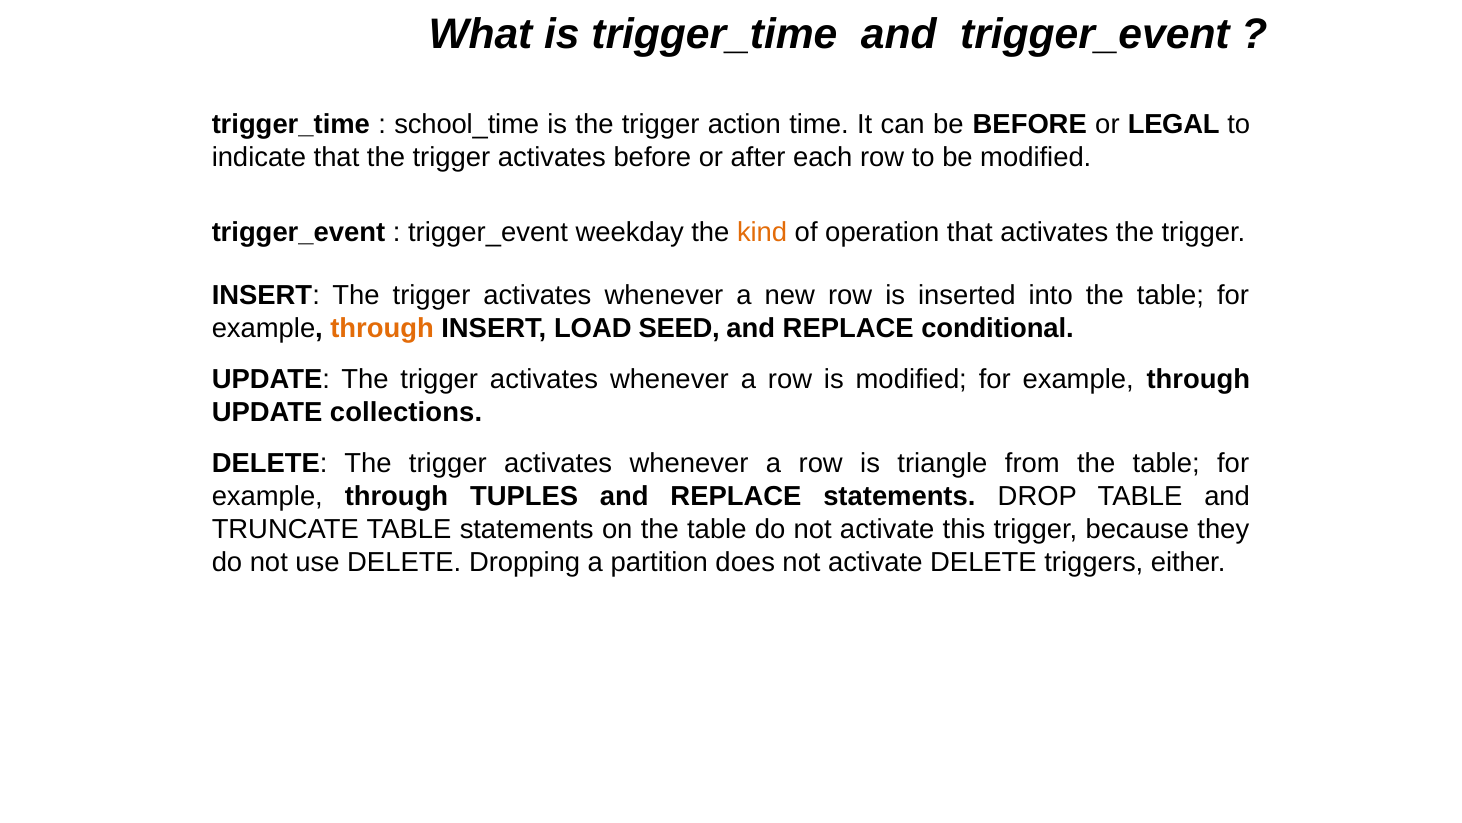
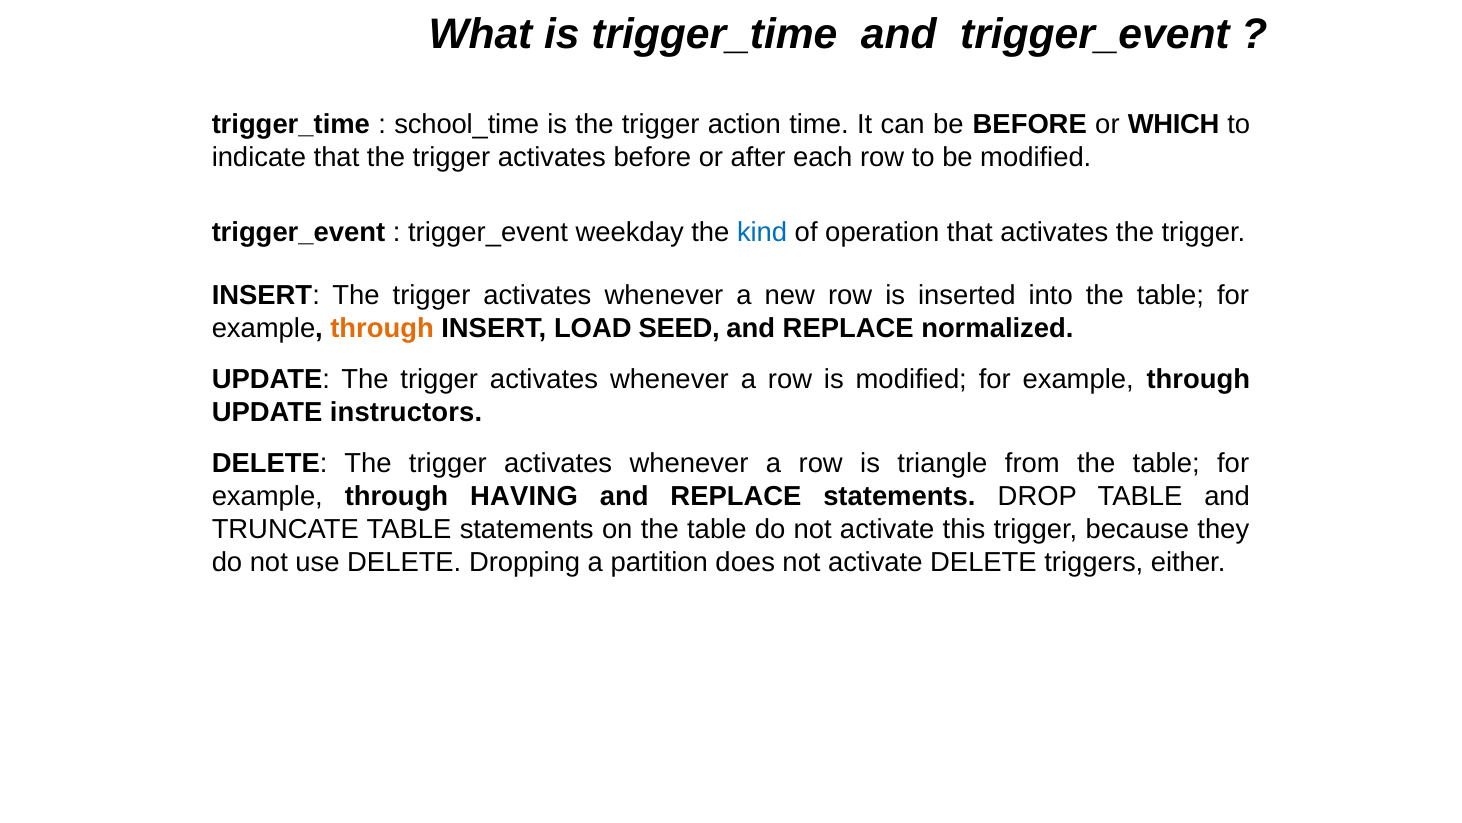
LEGAL: LEGAL -> WHICH (1174, 124)
kind colour: orange -> blue (762, 232)
conditional: conditional -> normalized (997, 328)
collections: collections -> instructors (406, 412)
TUPLES: TUPLES -> HAVING (524, 496)
